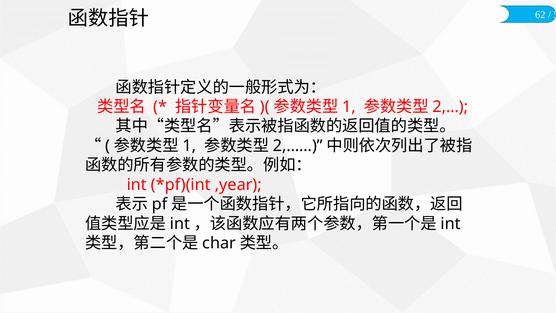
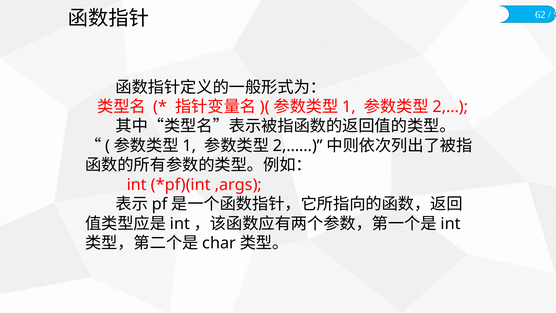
,year: ,year -> ,args (238, 185)
